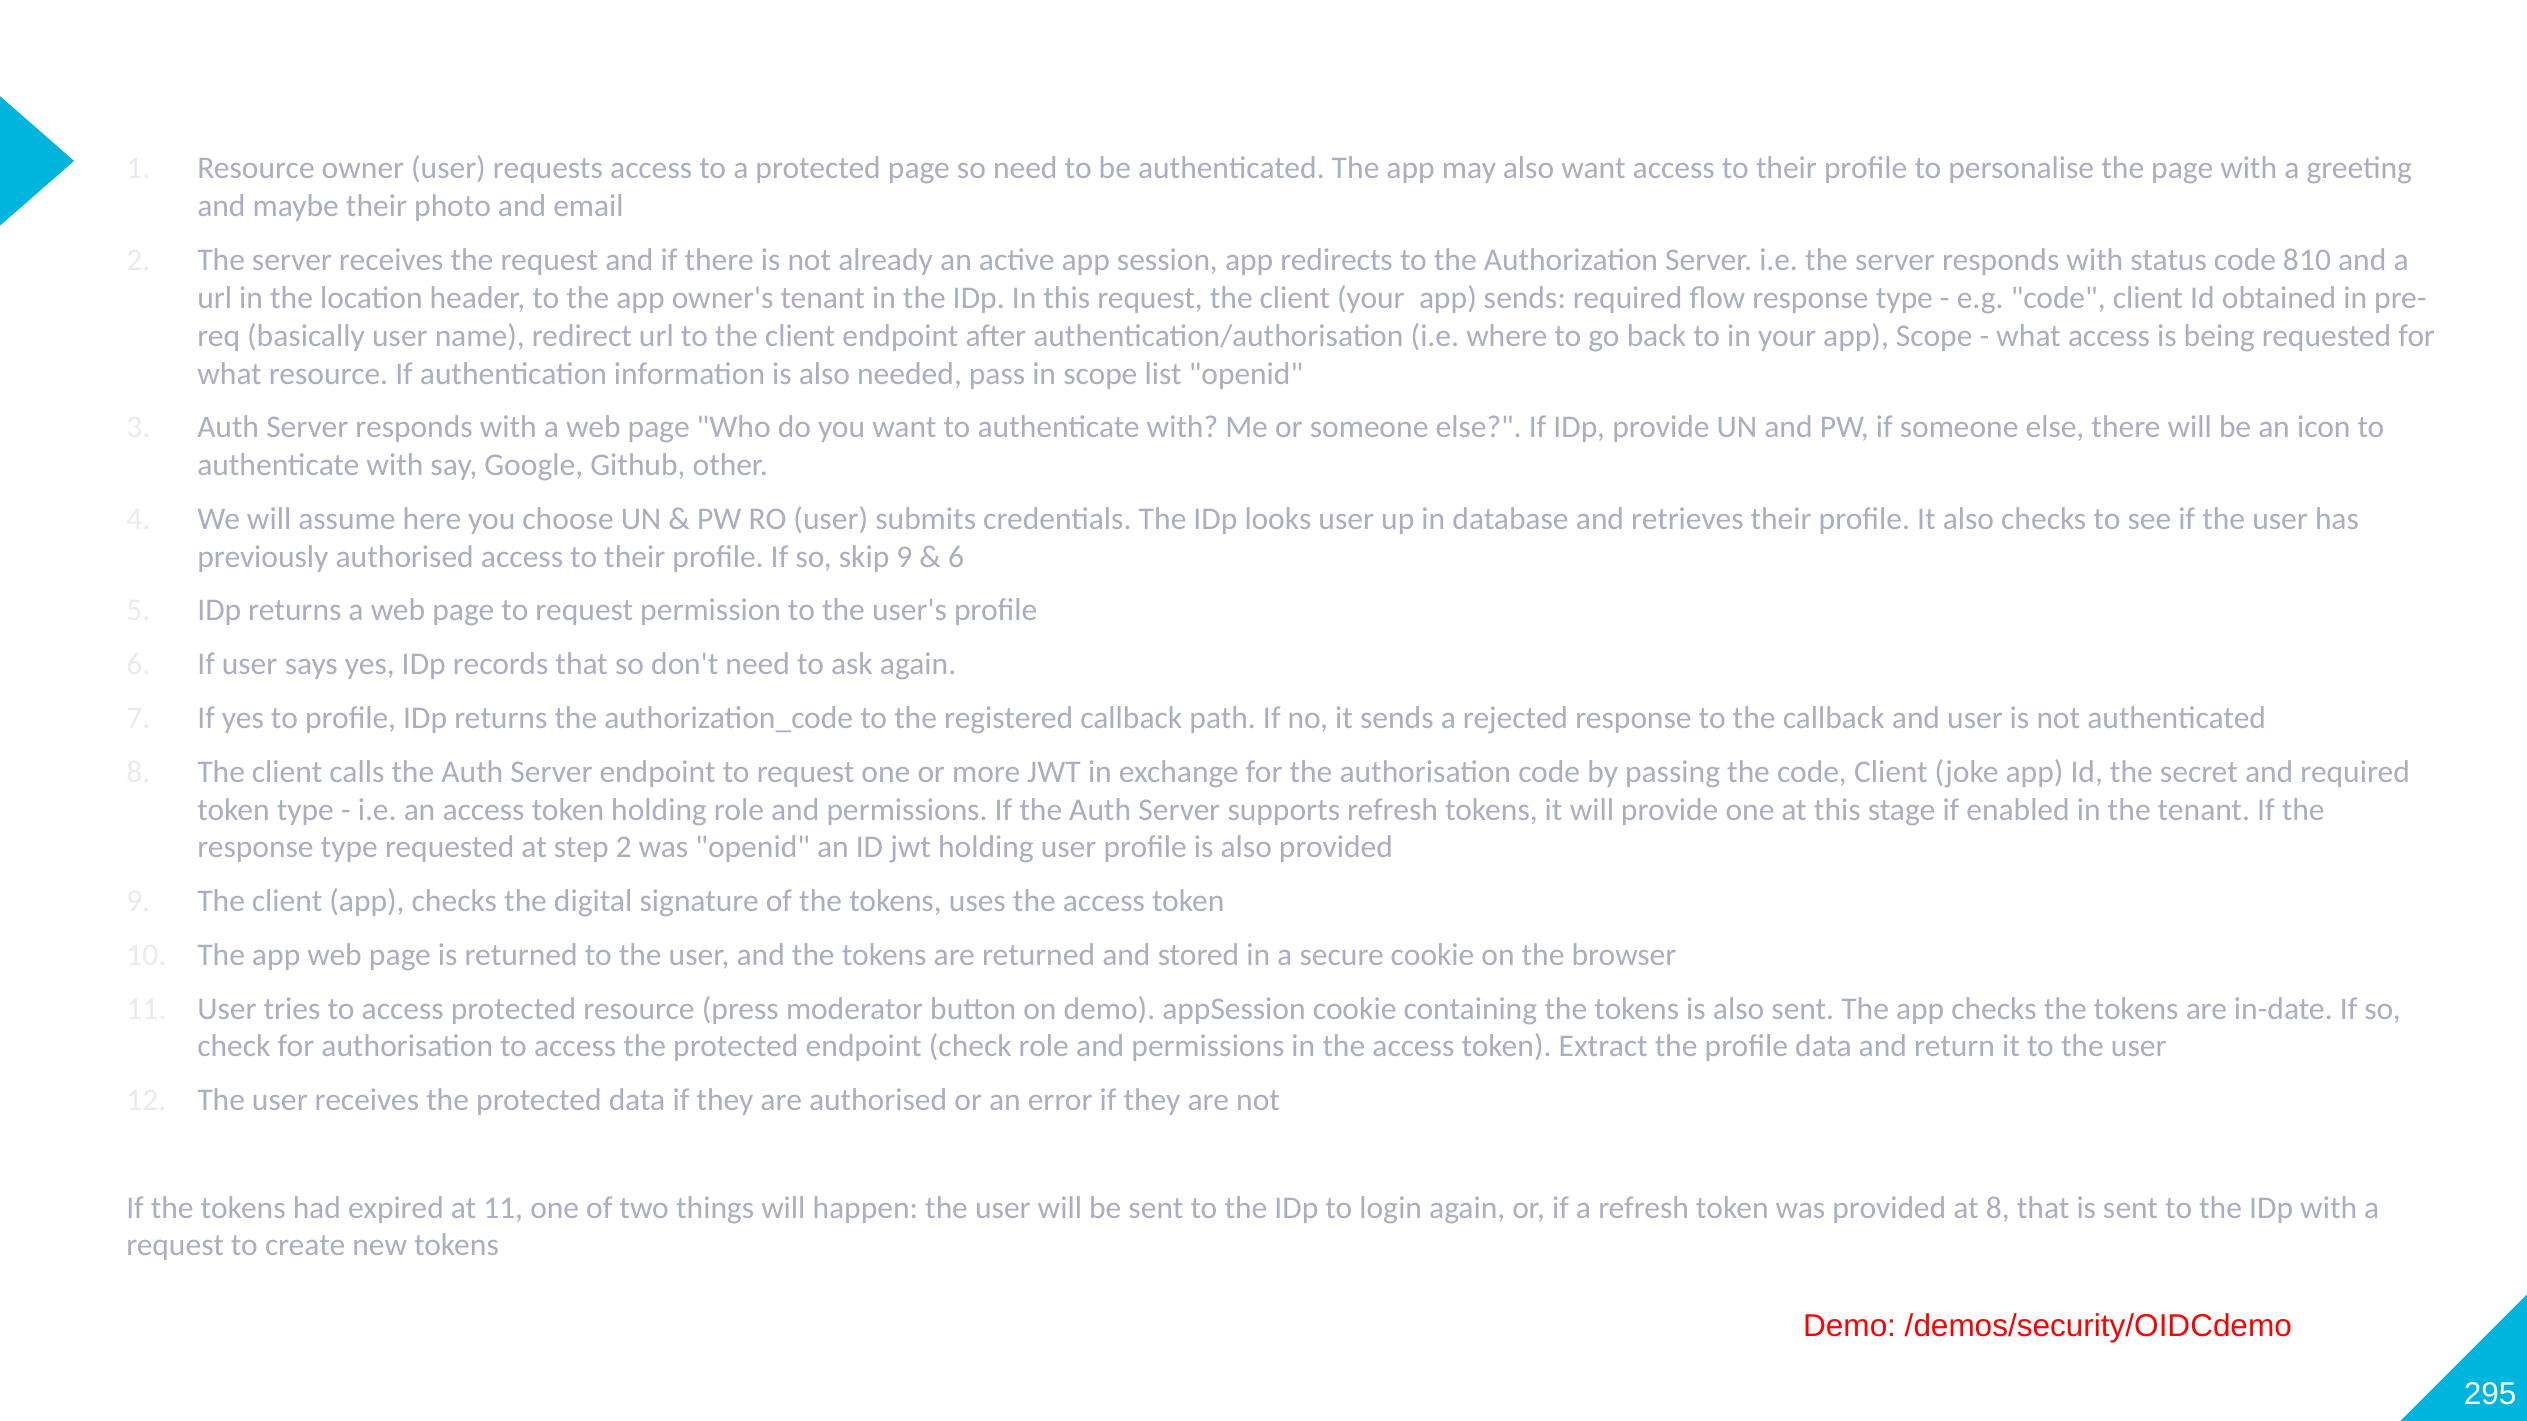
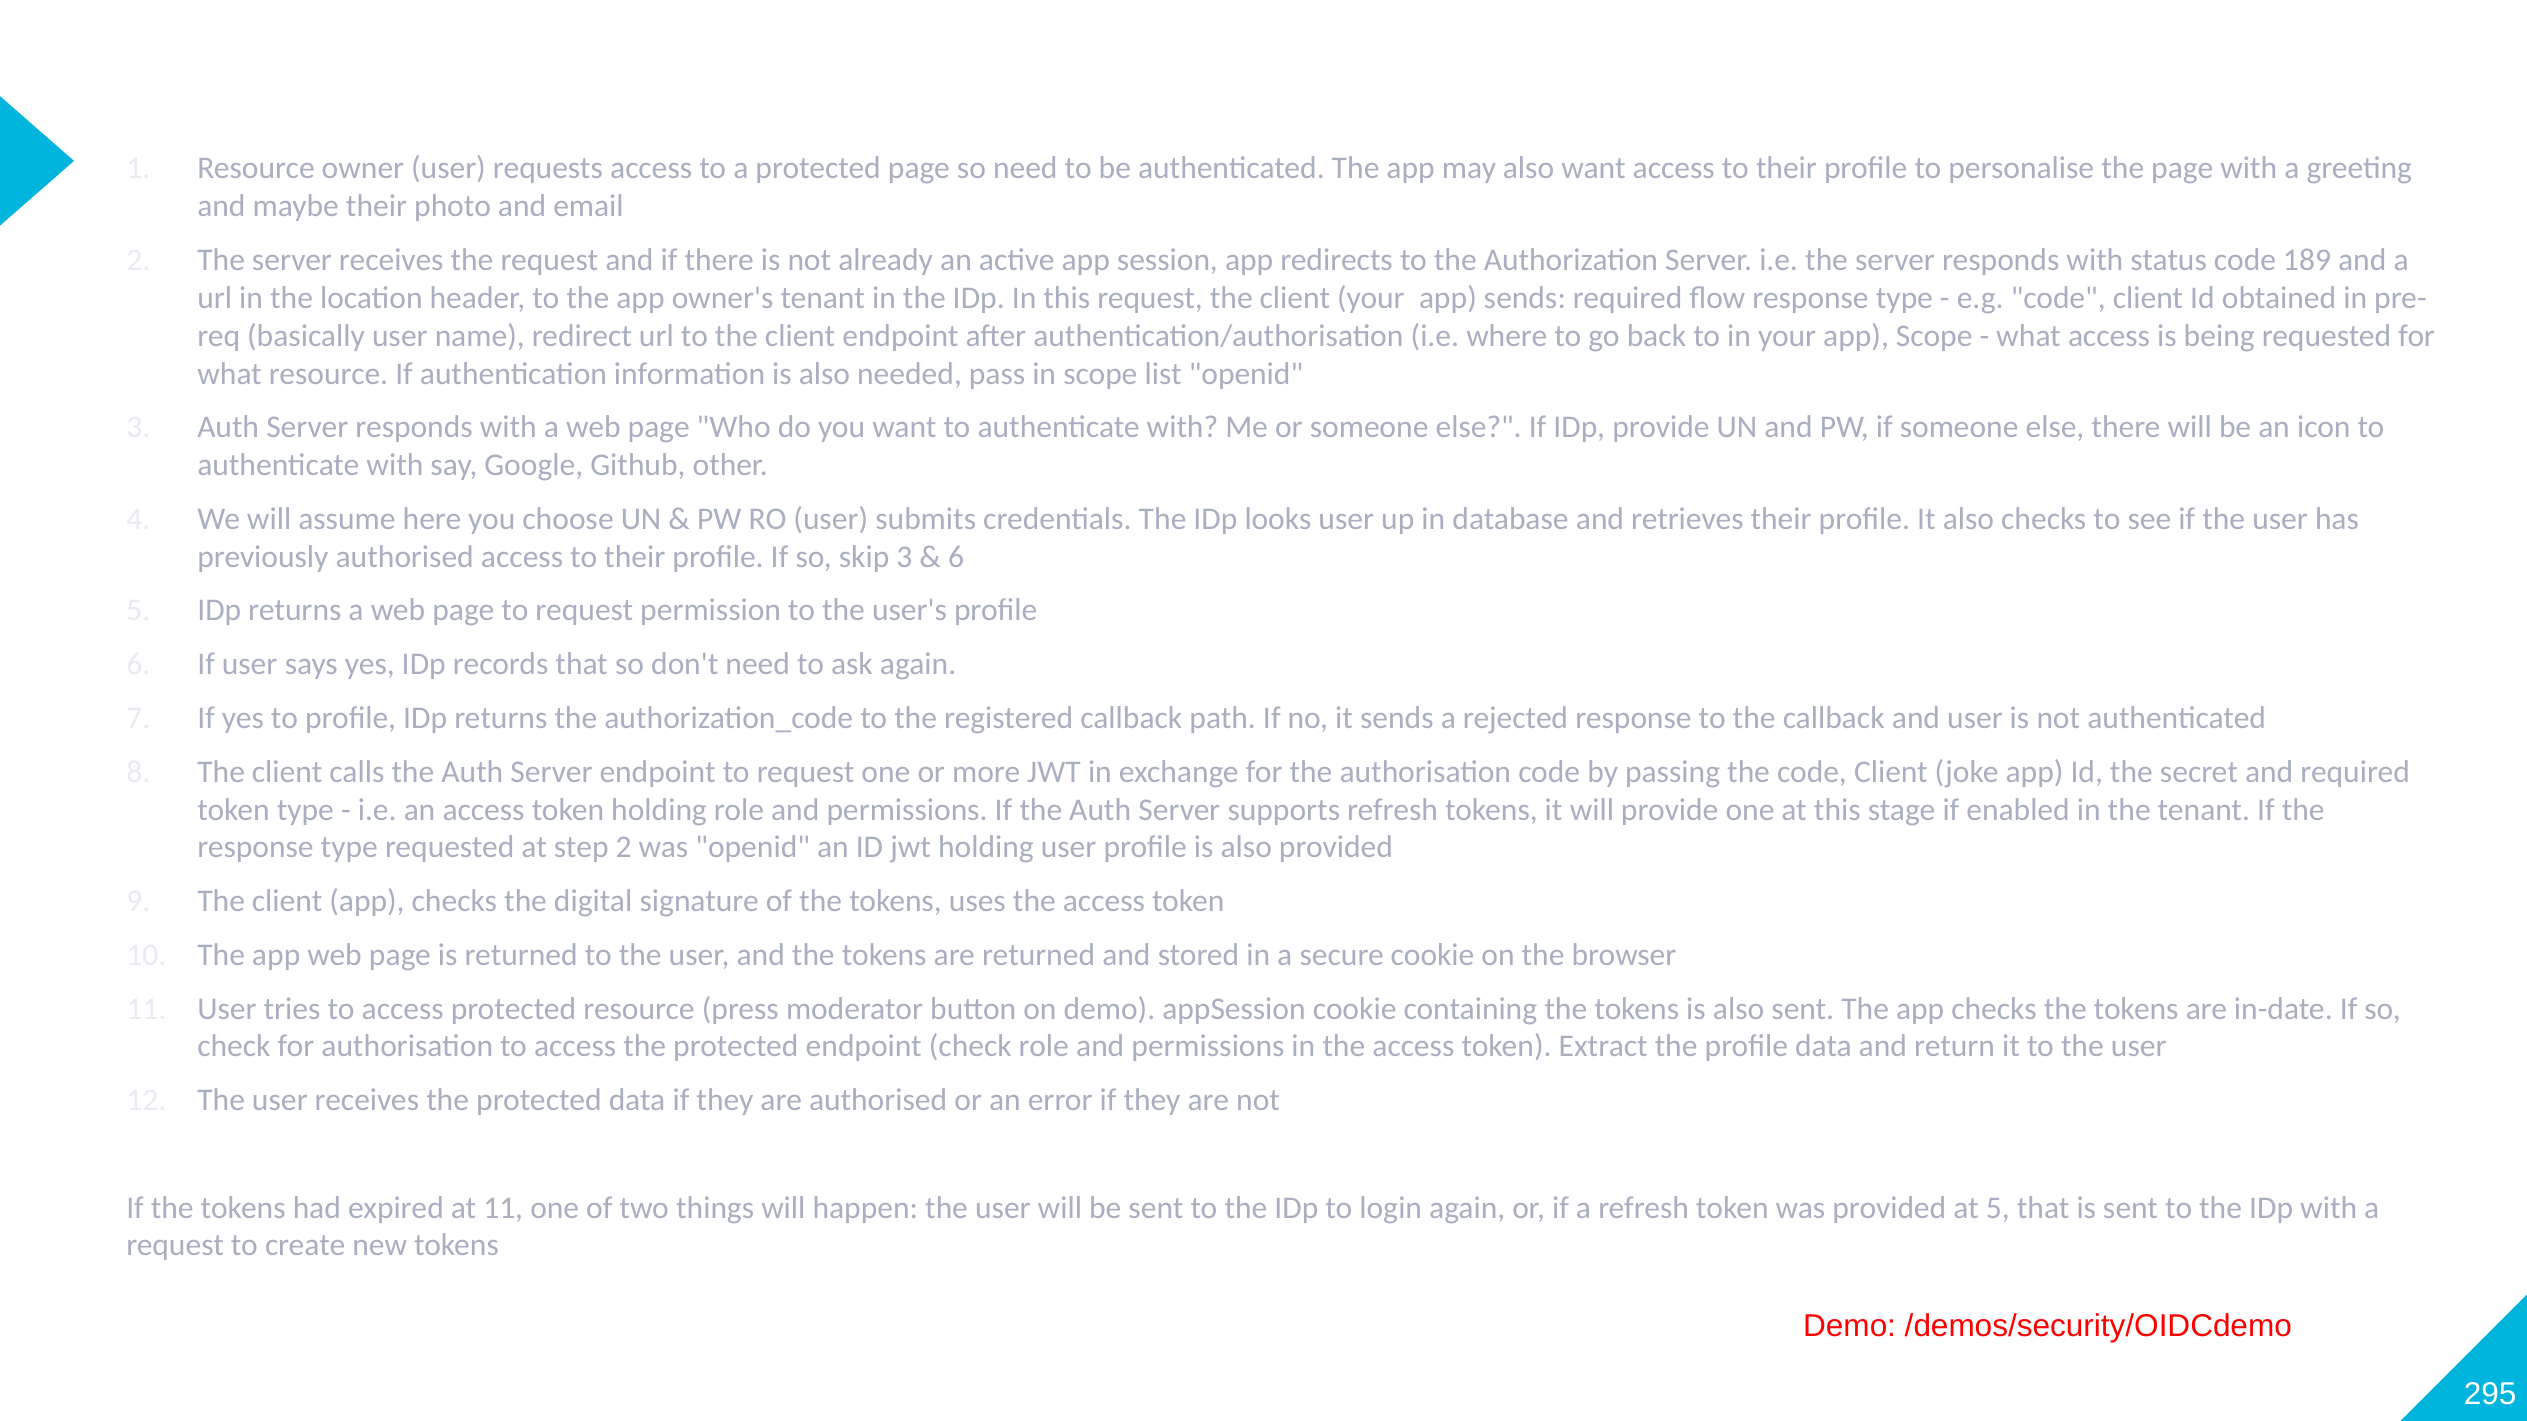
810: 810 -> 189 (2307, 260)
skip 9: 9 -> 3 (904, 557)
at 8: 8 -> 5 (1998, 1208)
